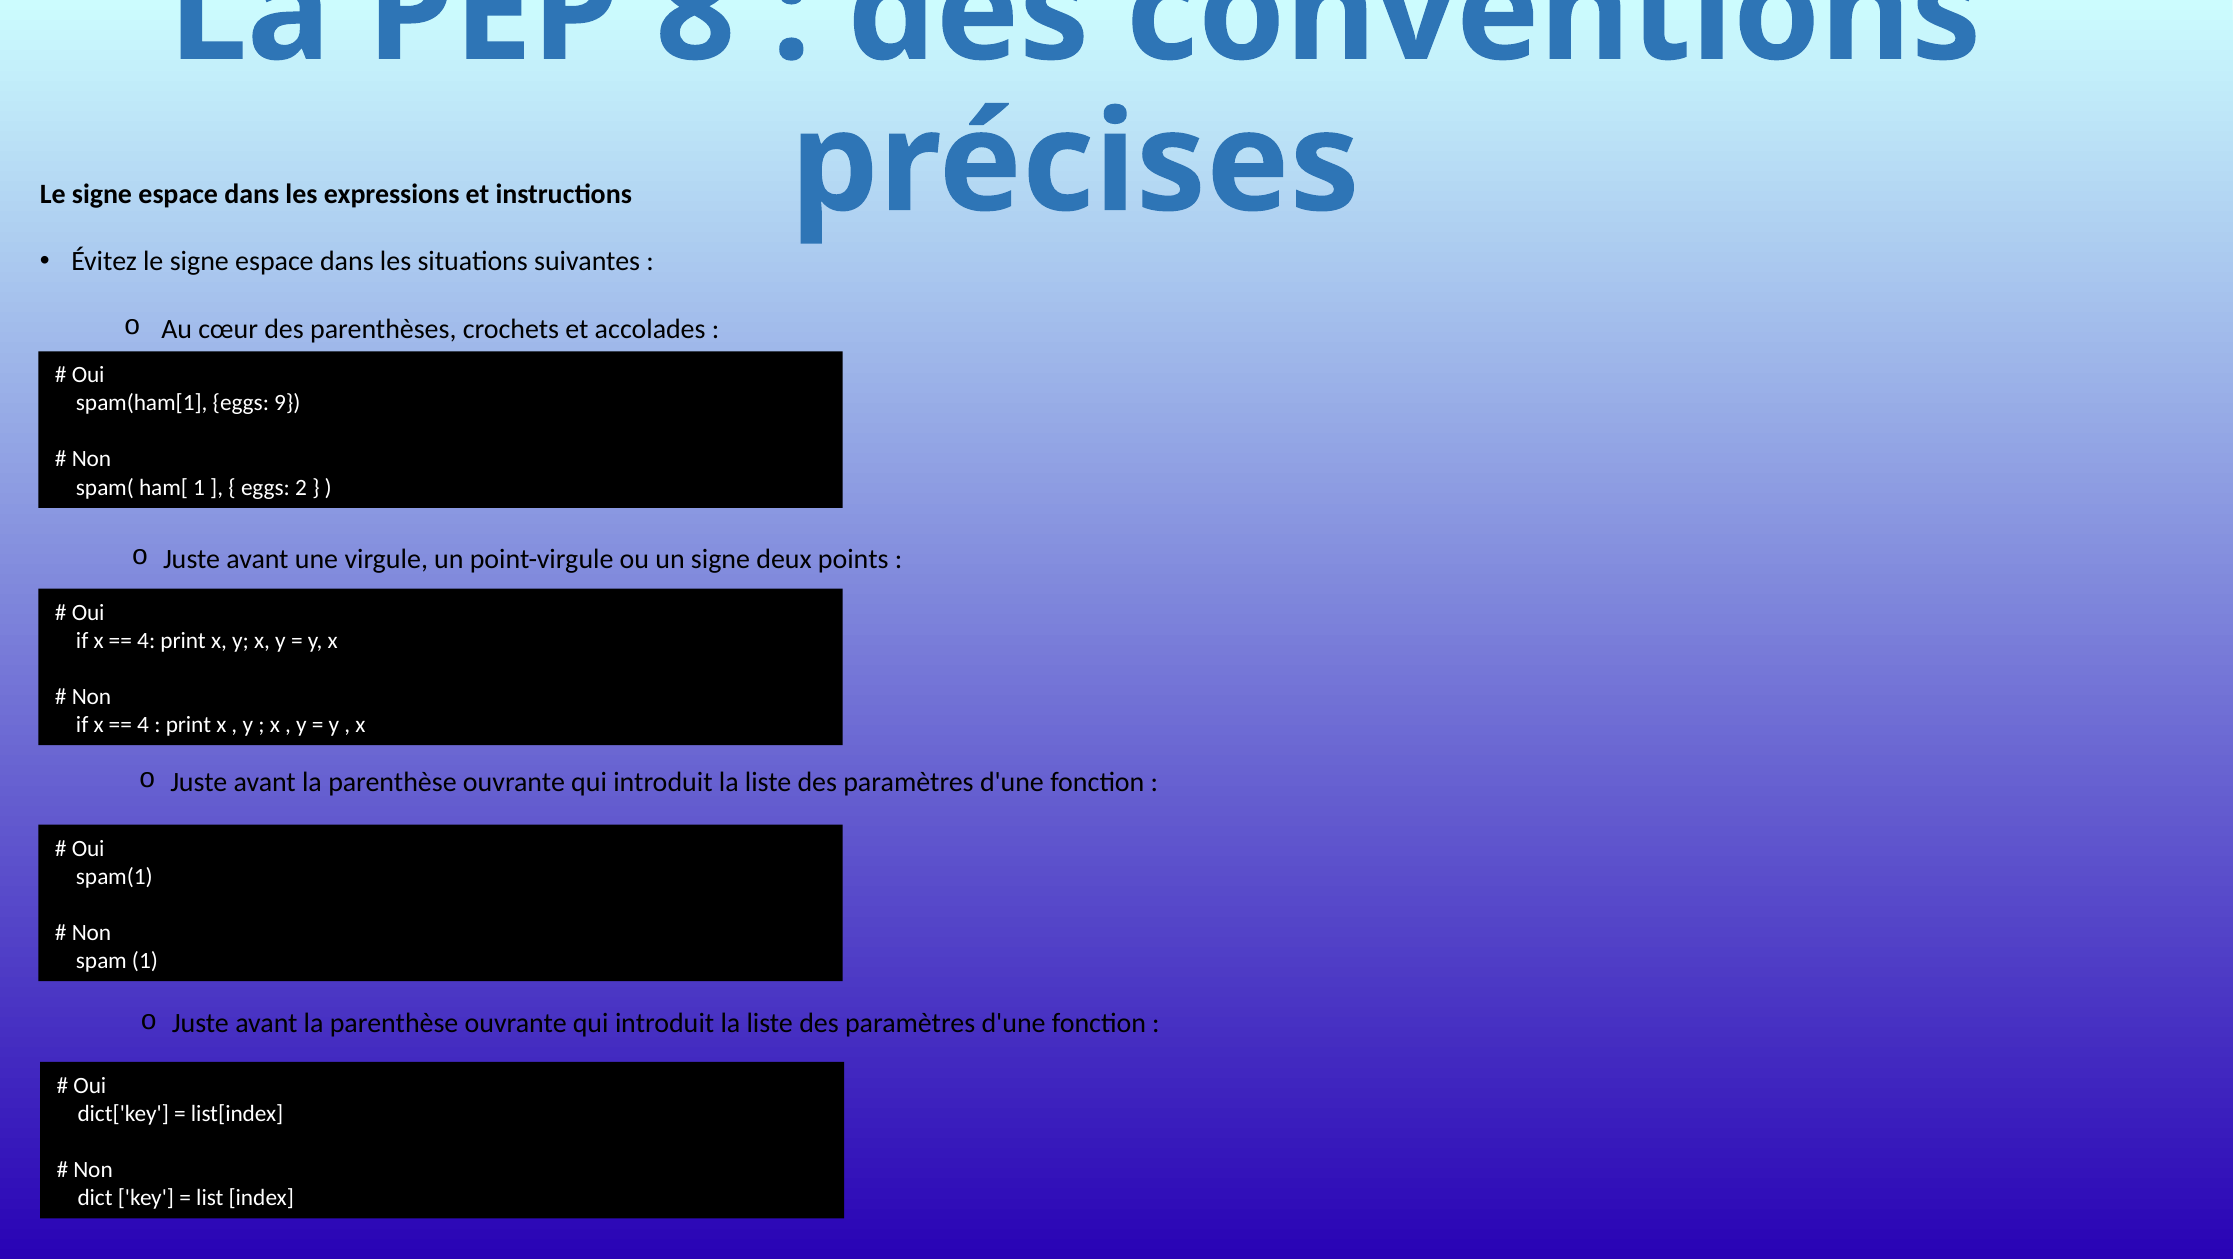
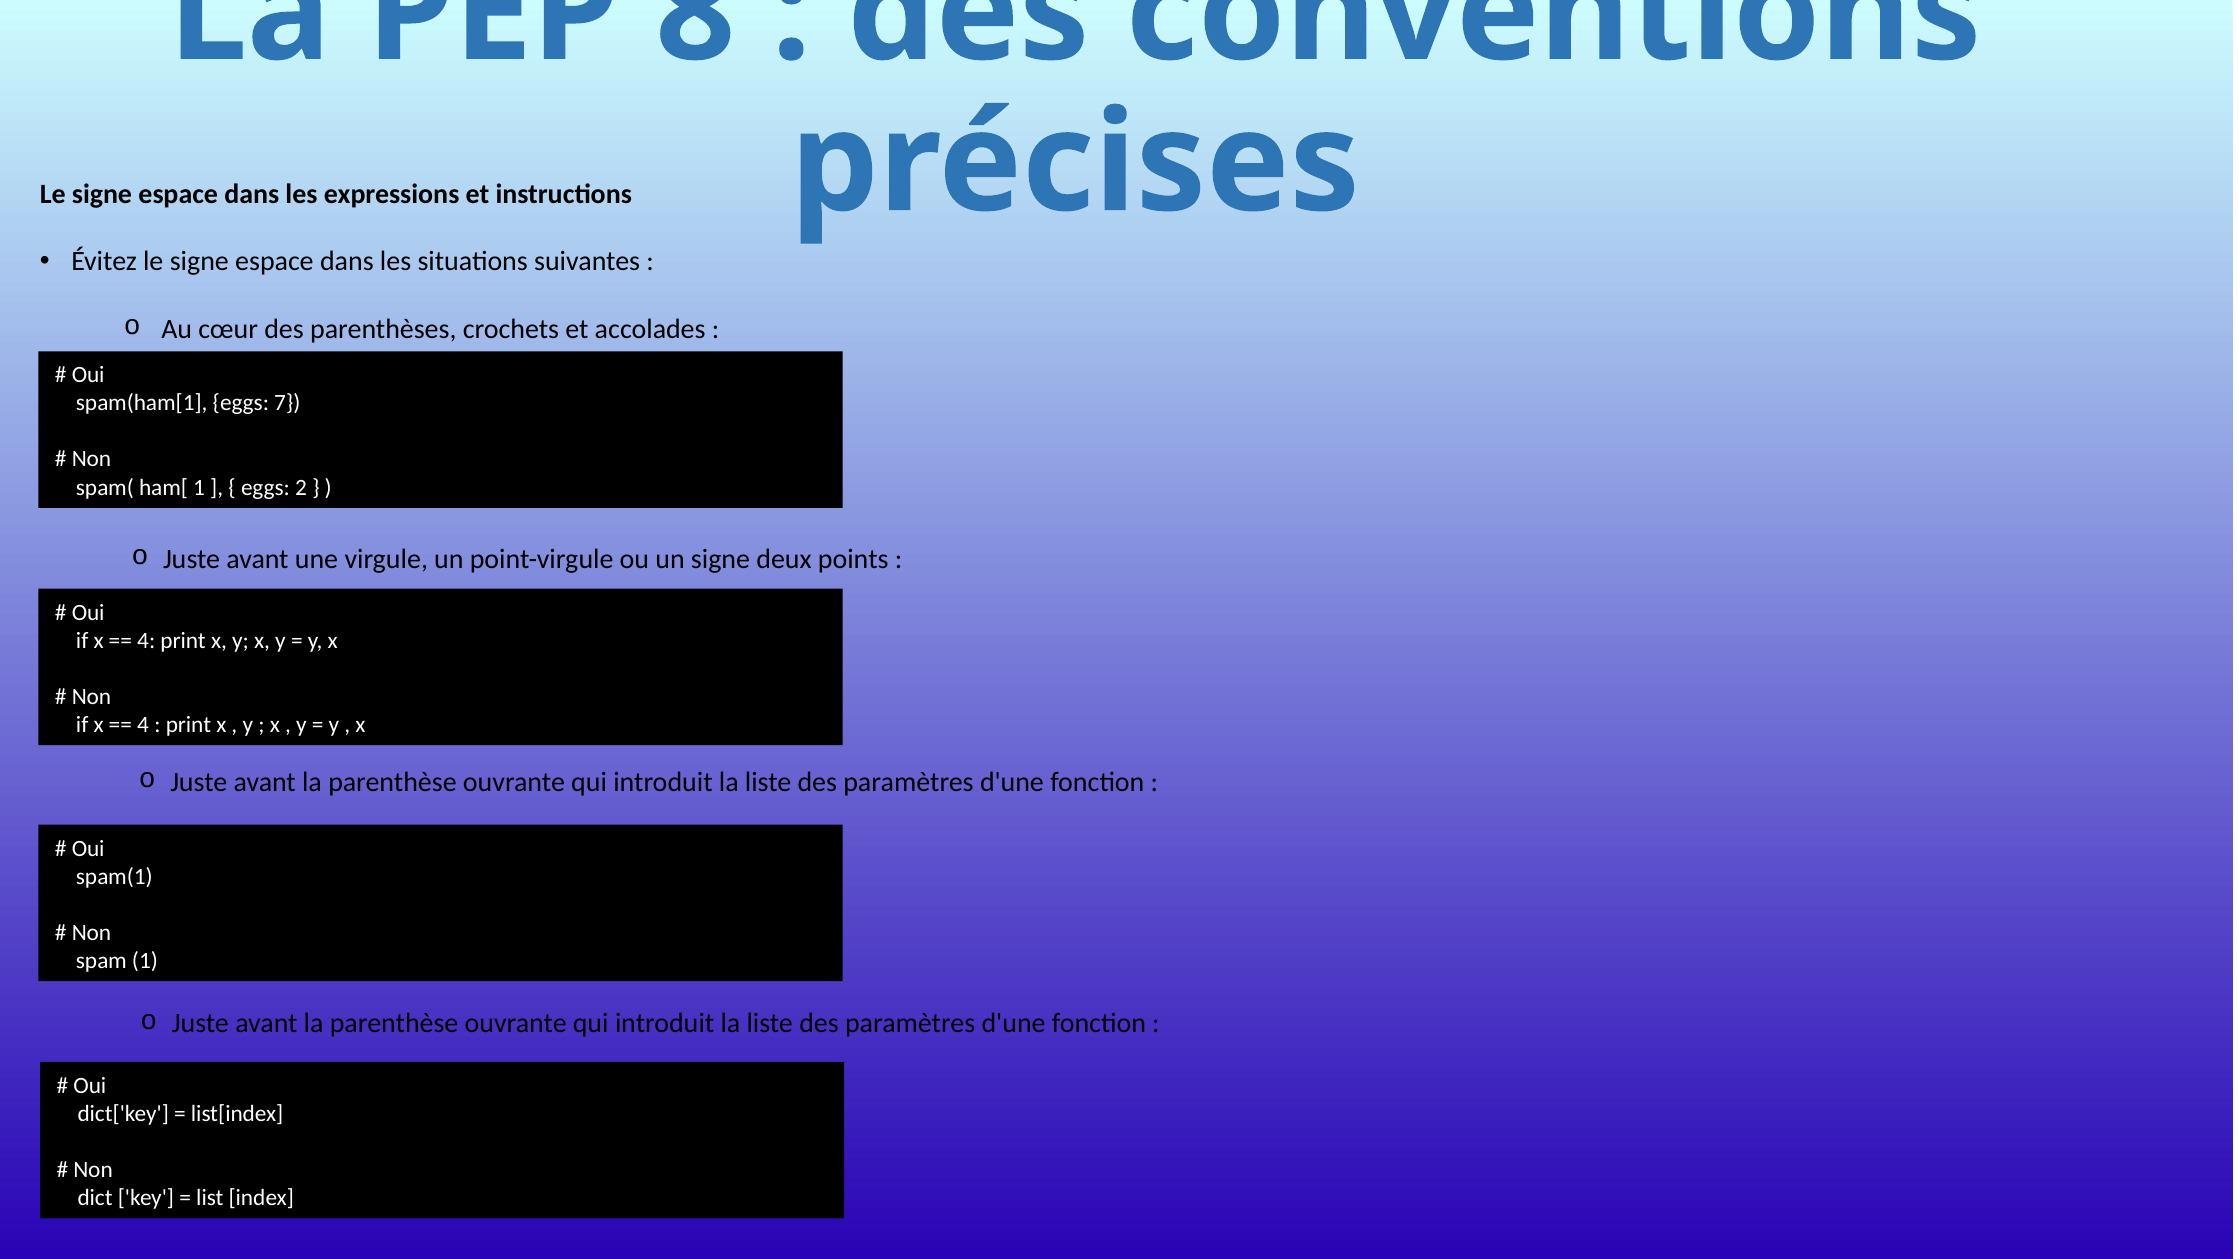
9: 9 -> 7 (287, 403)
